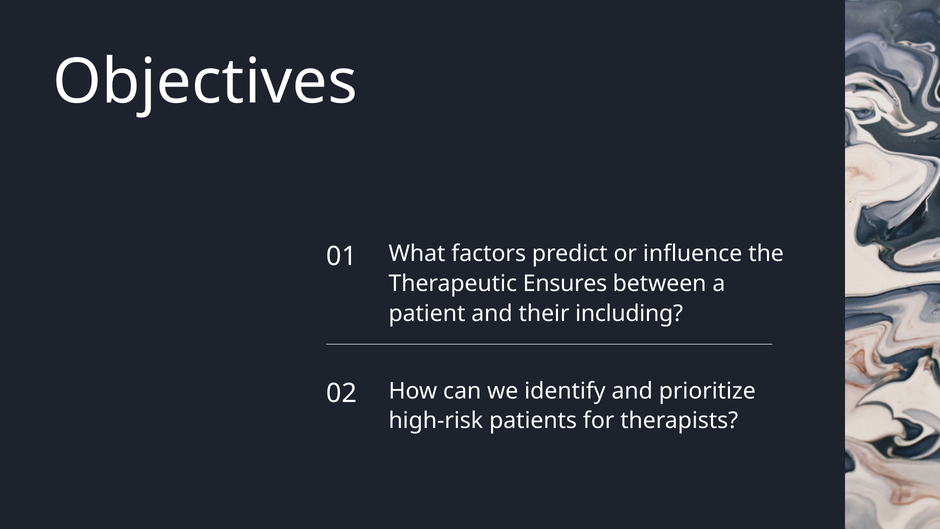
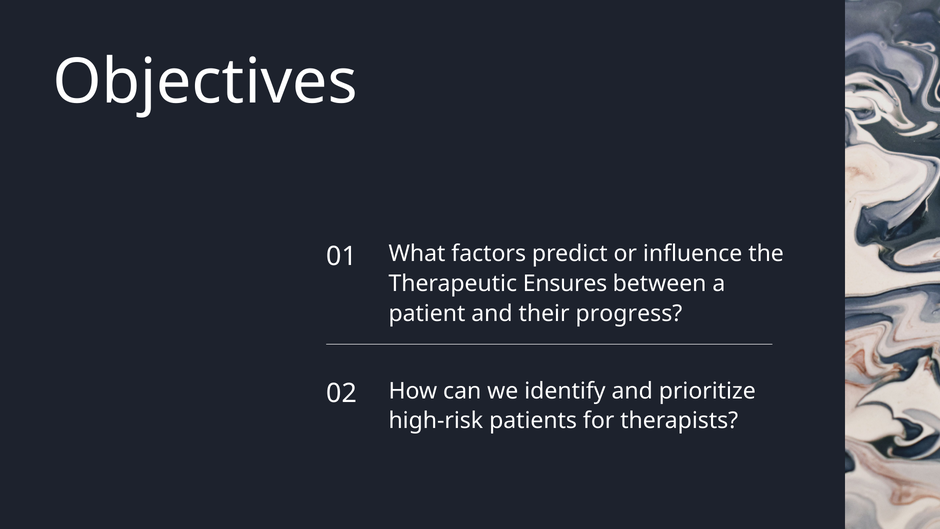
including: including -> progress (629, 313)
